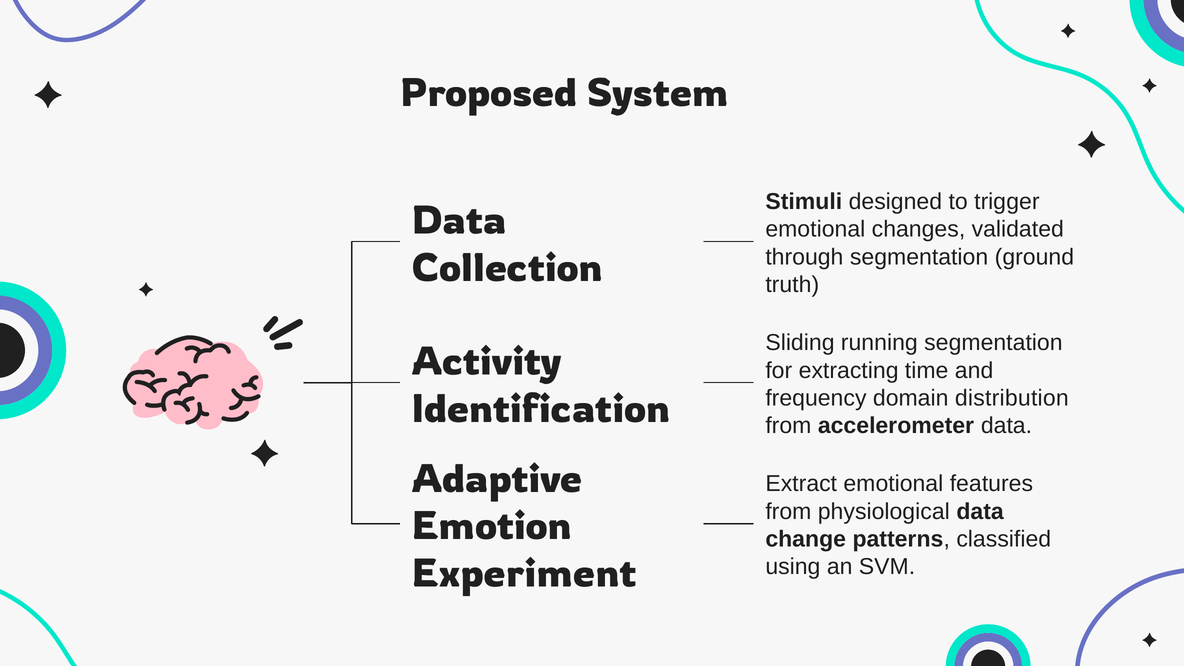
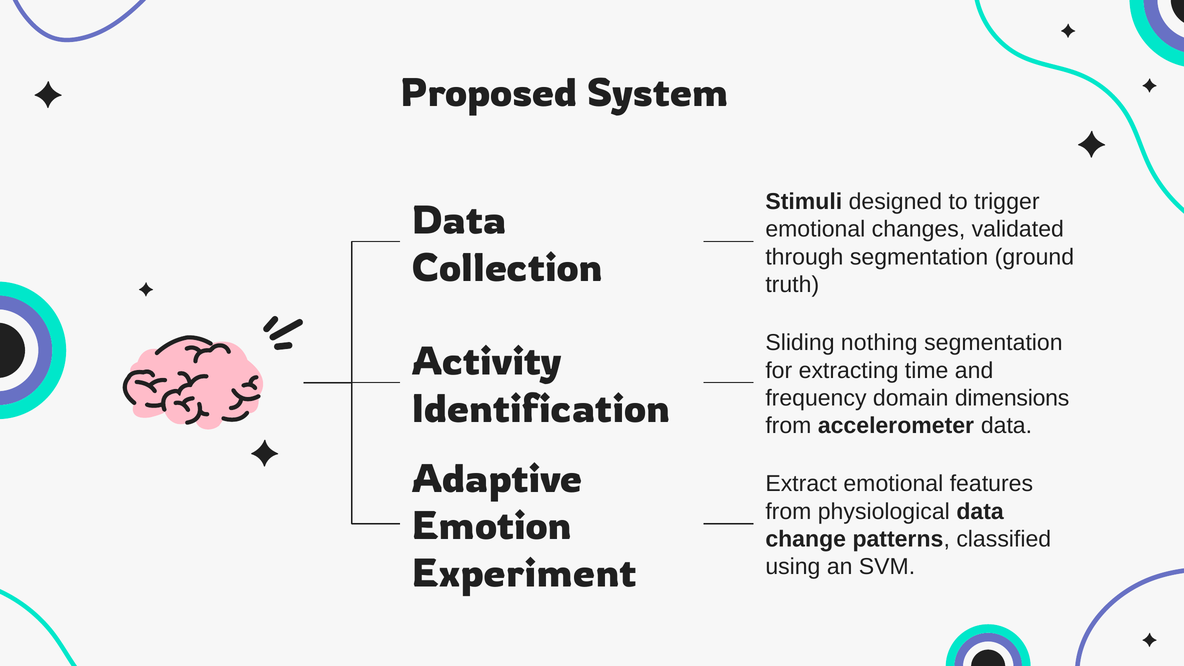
running: running -> nothing (879, 343)
distribution: distribution -> dimensions (1012, 398)
